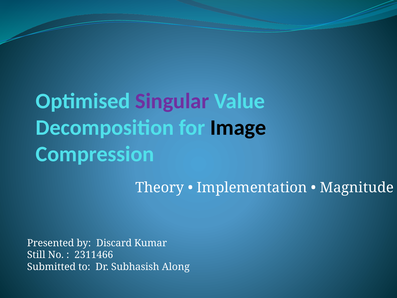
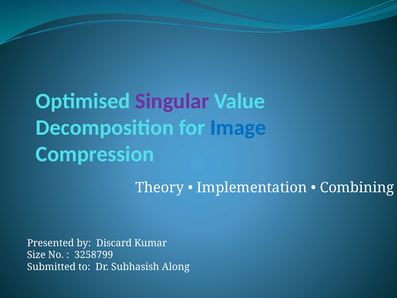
Image colour: black -> blue (238, 127)
Magnitude: Magnitude -> Combining (357, 187)
Still: Still -> Size (36, 255)
2311466: 2311466 -> 3258799 (94, 255)
